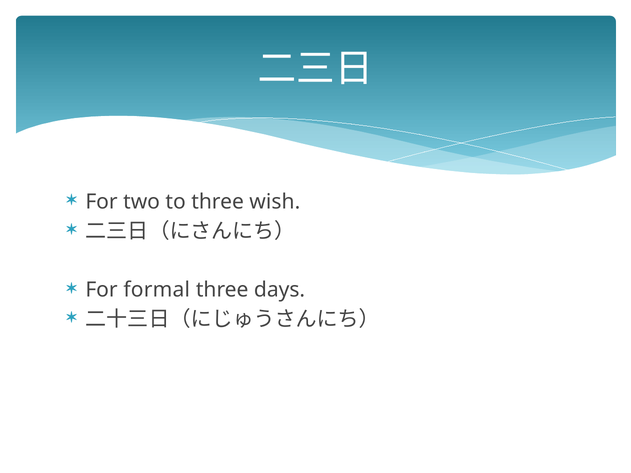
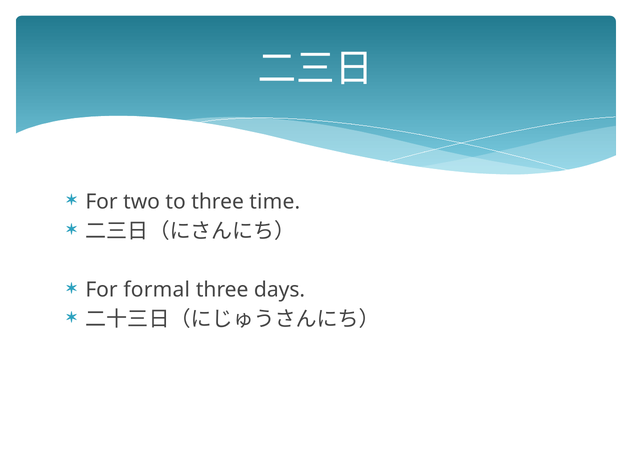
wish: wish -> time (275, 202)
